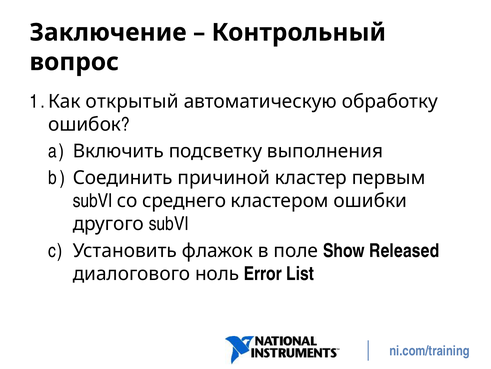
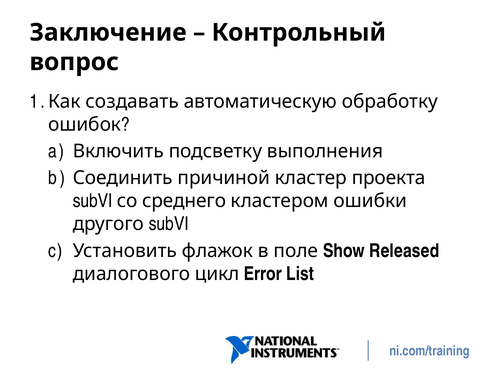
открытый: открытый -> создавать (132, 101)
первым: первым -> проекта (389, 178)
ноль: ноль -> цикл (217, 273)
